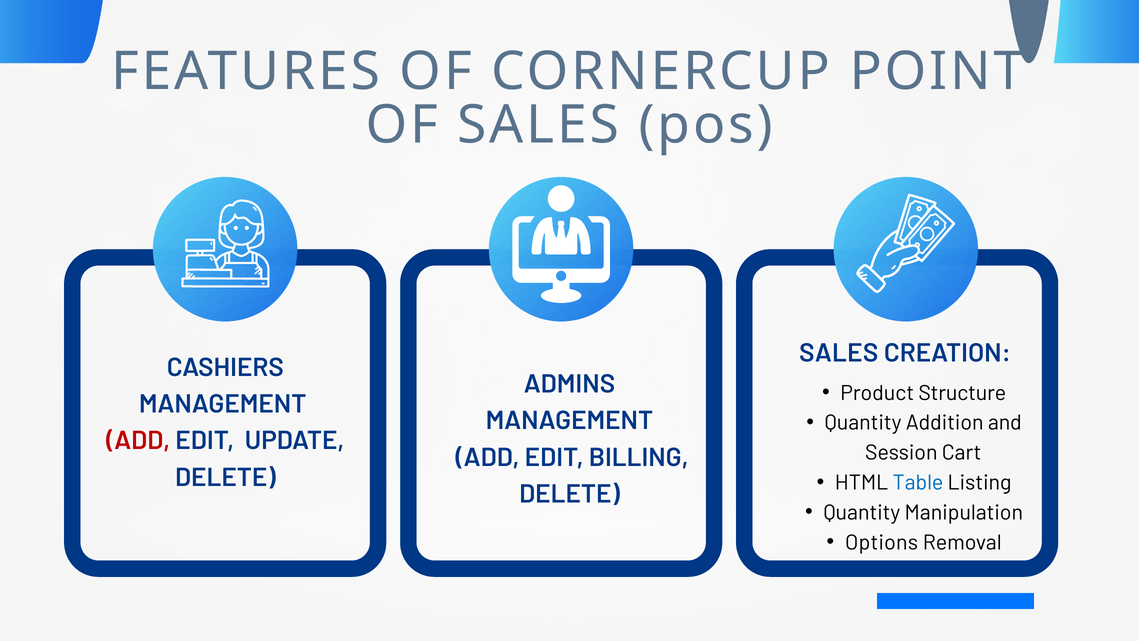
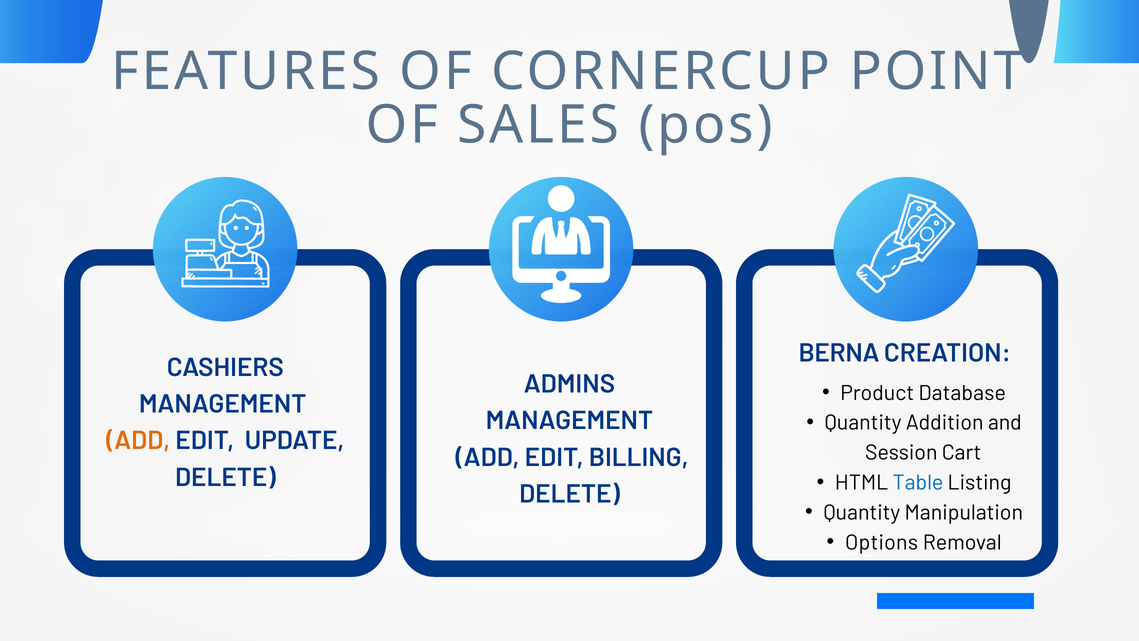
SALES: SALES -> BERNA (839, 353)
Structure: Structure -> Database (962, 393)
ADD colour: red -> orange (138, 441)
